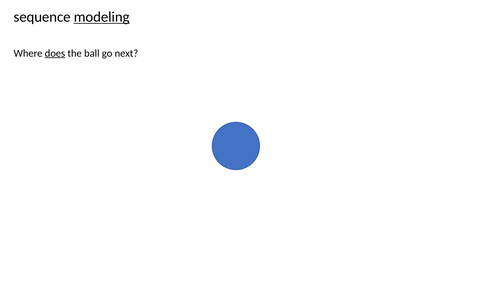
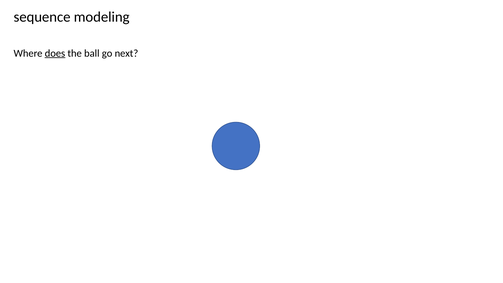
modeling underline: present -> none (102, 17)
